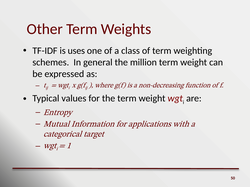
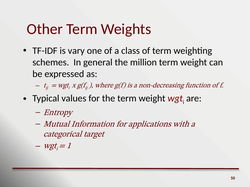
uses: uses -> vary (76, 51)
